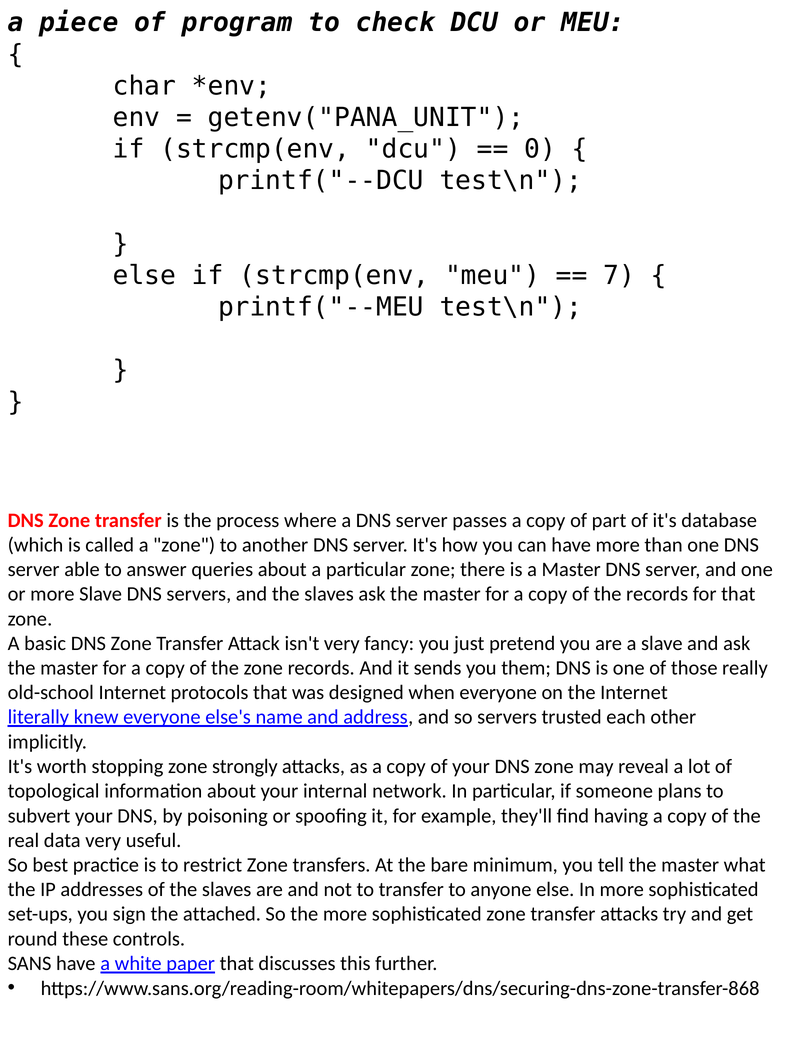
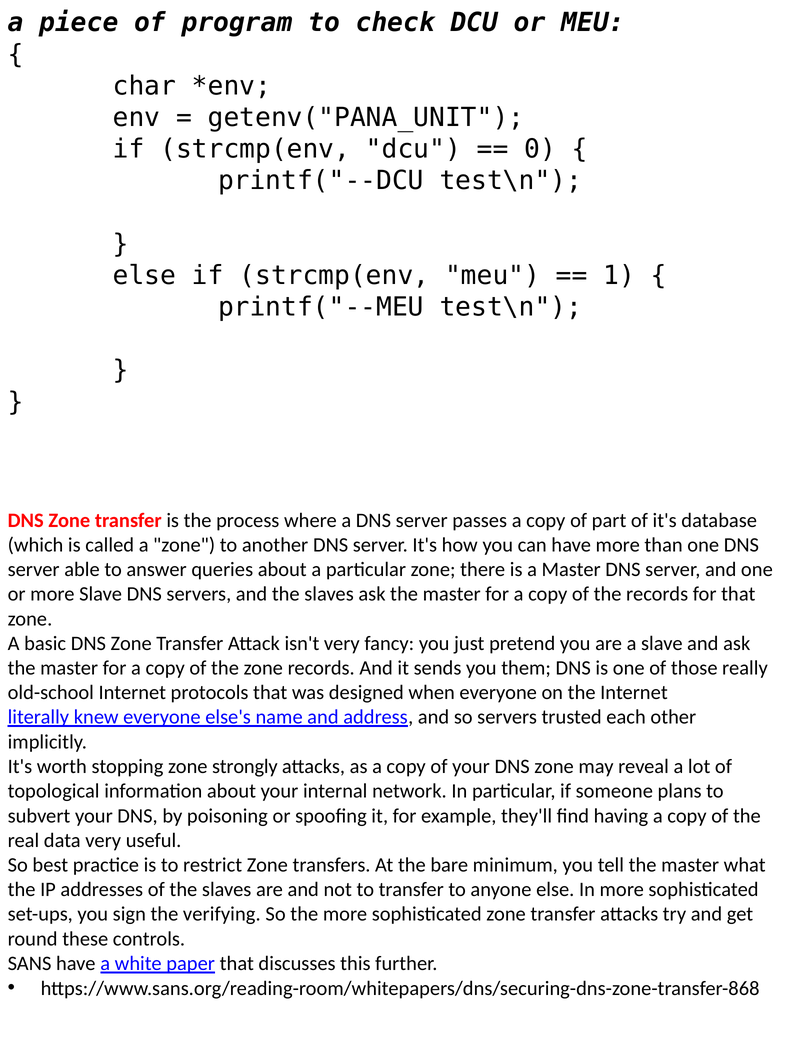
7: 7 -> 1 (619, 275)
attached: attached -> verifying (222, 913)
